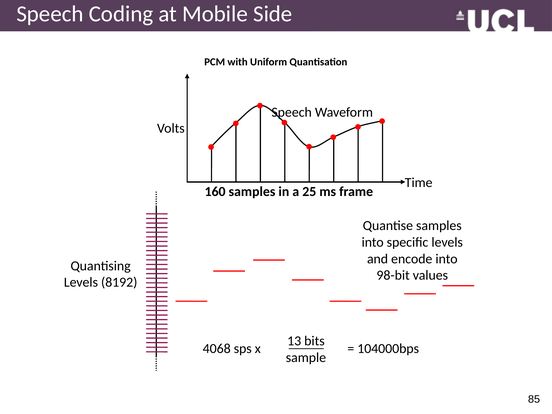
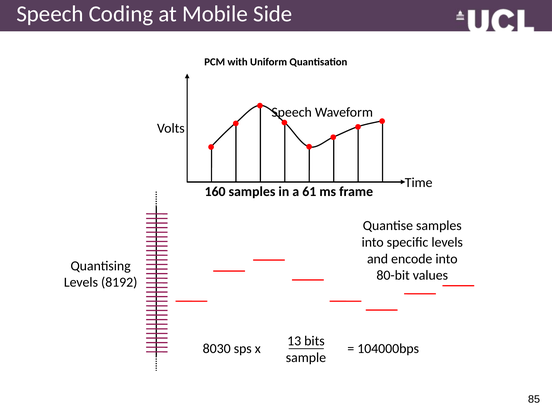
25: 25 -> 61 (309, 192)
98-bit: 98-bit -> 80-bit (393, 275)
4068: 4068 -> 8030 (217, 349)
